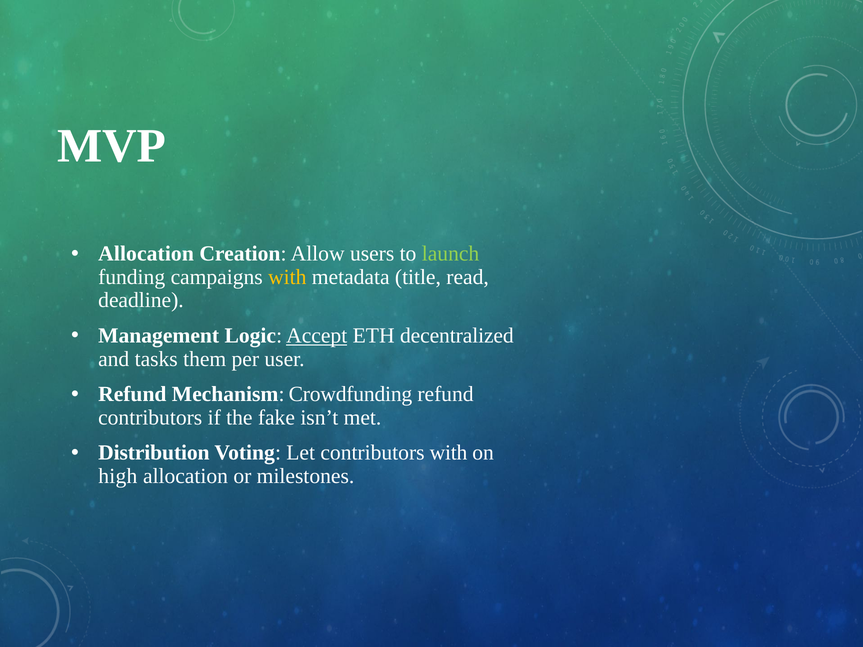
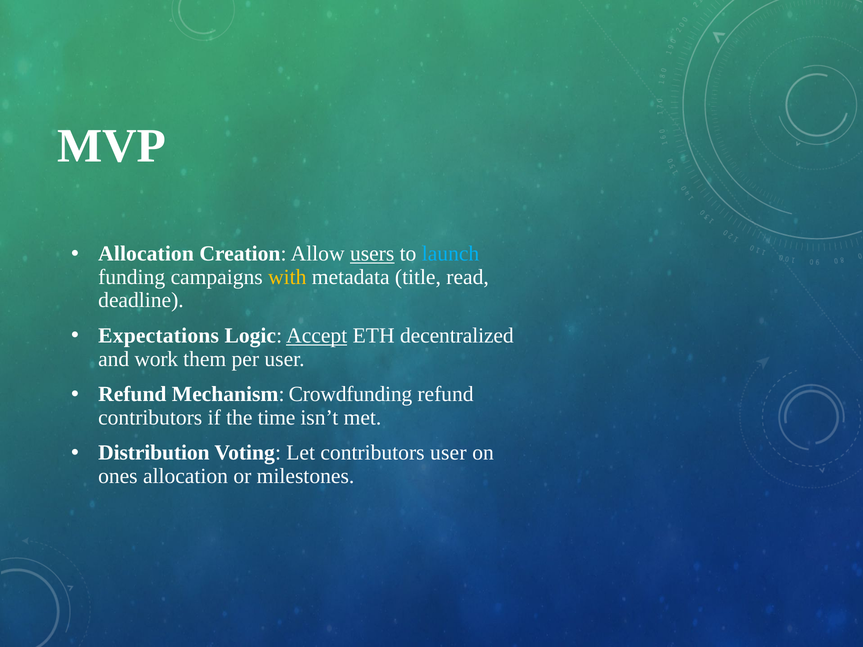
users underline: none -> present (372, 254)
launch colour: light green -> light blue (451, 254)
Management: Management -> Expectations (159, 336)
tasks: tasks -> work (156, 359)
fake: fake -> time (277, 418)
contributors with: with -> user (448, 453)
high: high -> ones (118, 476)
